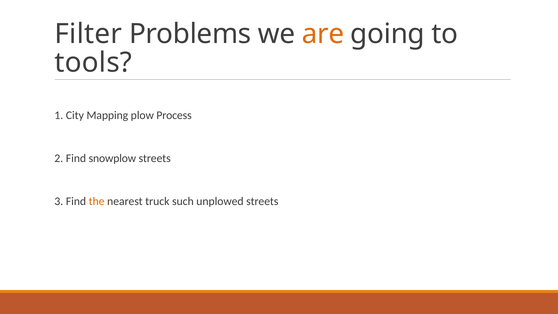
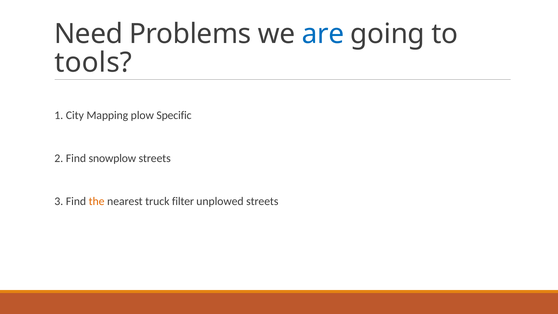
Filter: Filter -> Need (89, 34)
are colour: orange -> blue (323, 34)
Process: Process -> Specific (174, 115)
such: such -> filter (183, 201)
